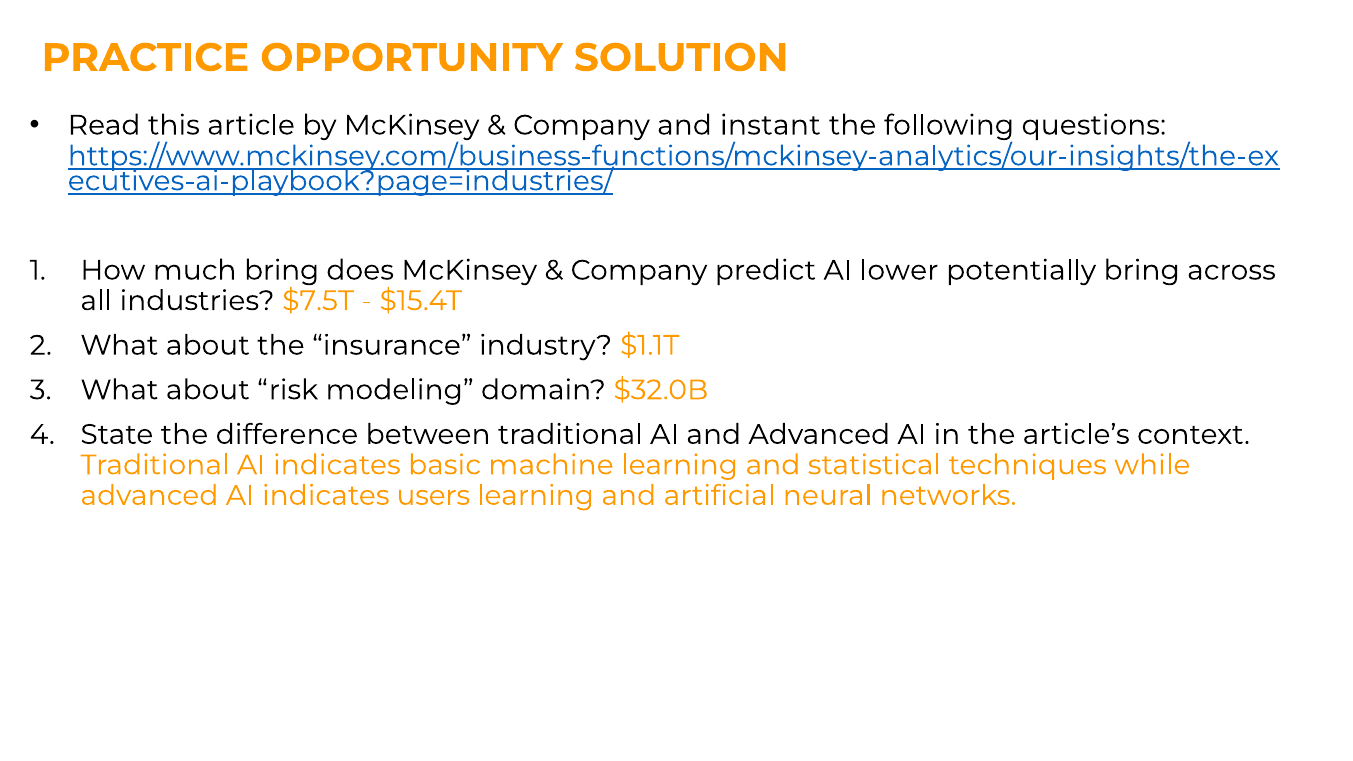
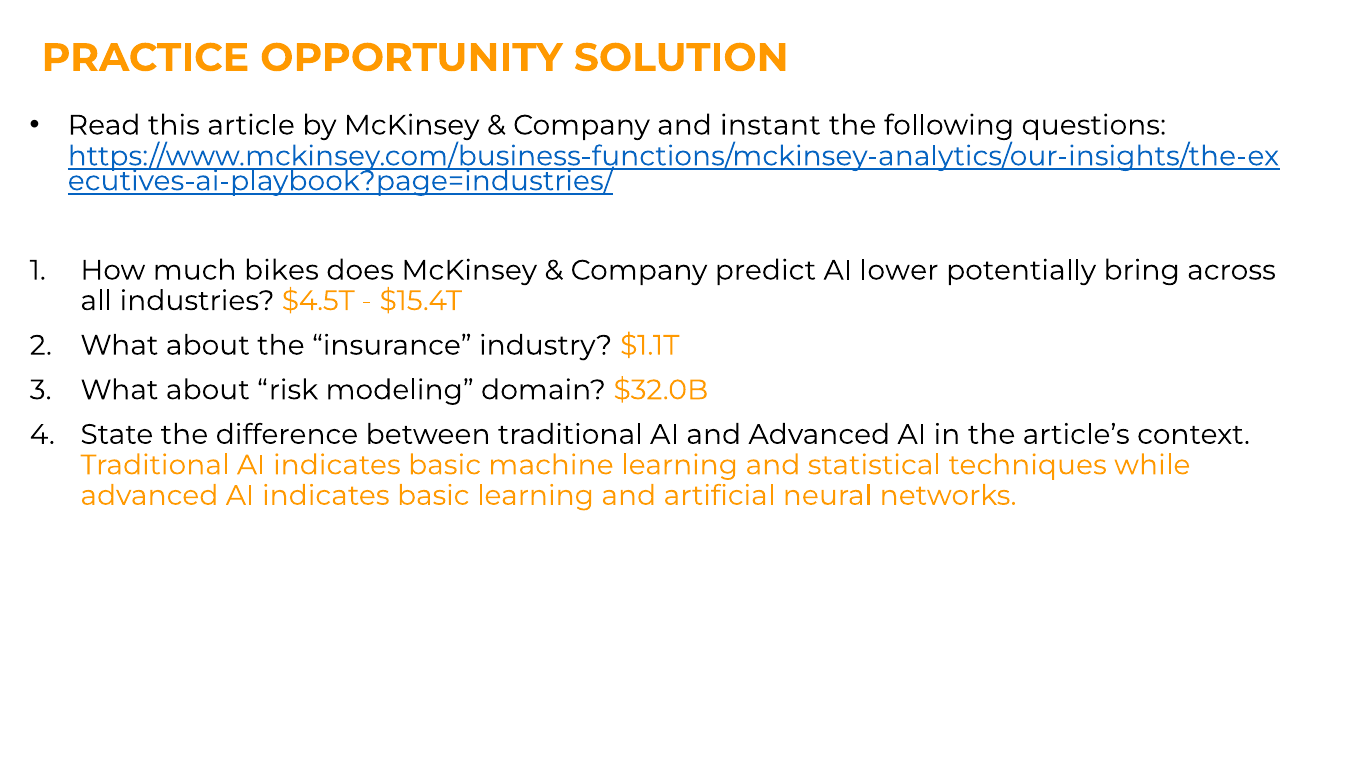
much bring: bring -> bikes (281, 270)
$7.5T: $7.5T -> $4.5T (318, 301)
advanced AI indicates users: users -> basic (433, 496)
